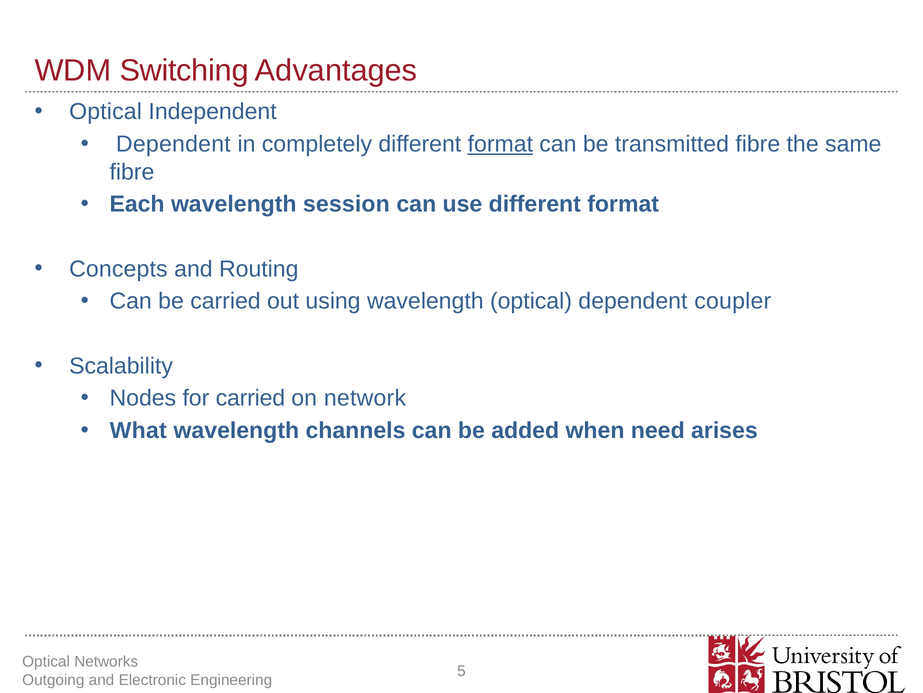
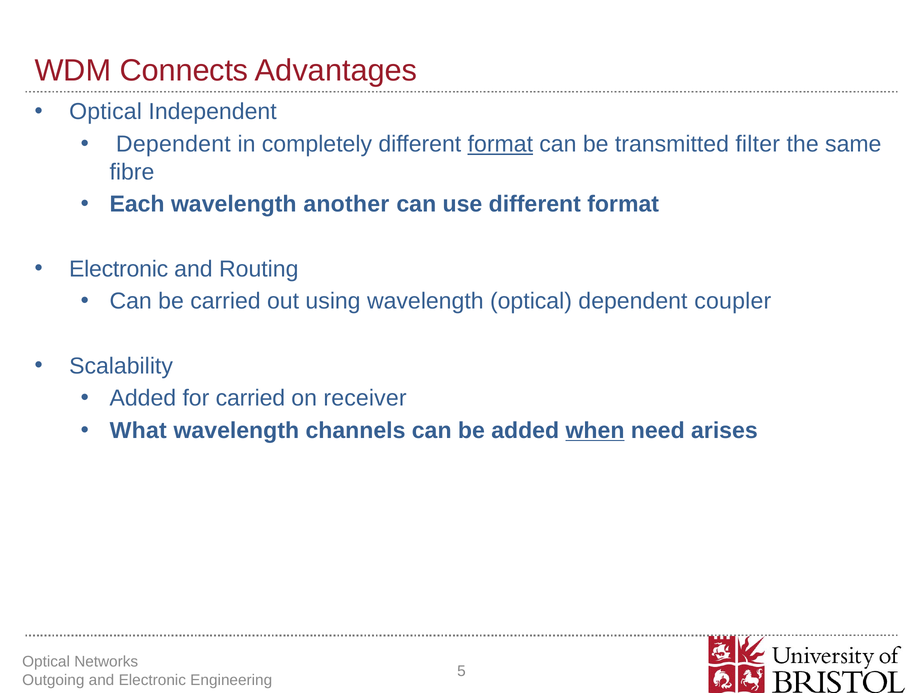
Switching: Switching -> Connects (184, 71)
transmitted fibre: fibre -> filter (758, 144)
session: session -> another (346, 204)
Concepts: Concepts -> Electronic (119, 269)
Nodes: Nodes -> Added (143, 398)
network: network -> receiver (365, 398)
when underline: none -> present (595, 430)
